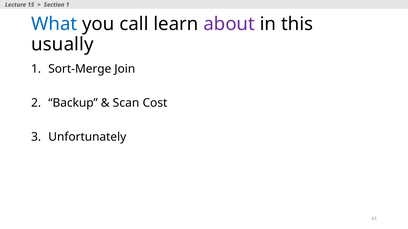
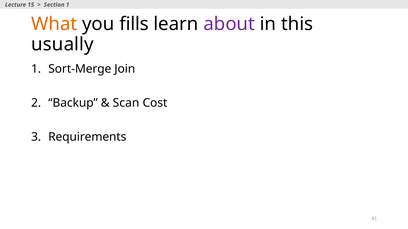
What colour: blue -> orange (54, 24)
call: call -> fills (134, 24)
Unfortunately: Unfortunately -> Requirements (87, 137)
